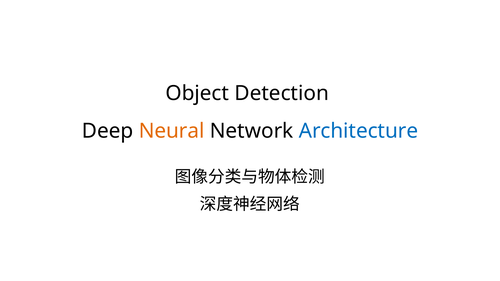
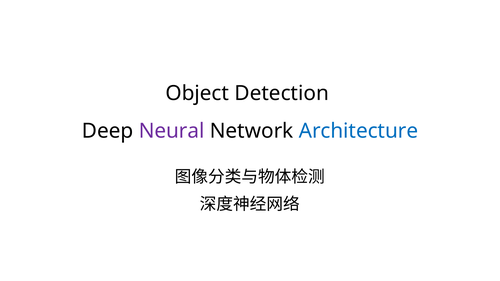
Neural colour: orange -> purple (172, 131)
